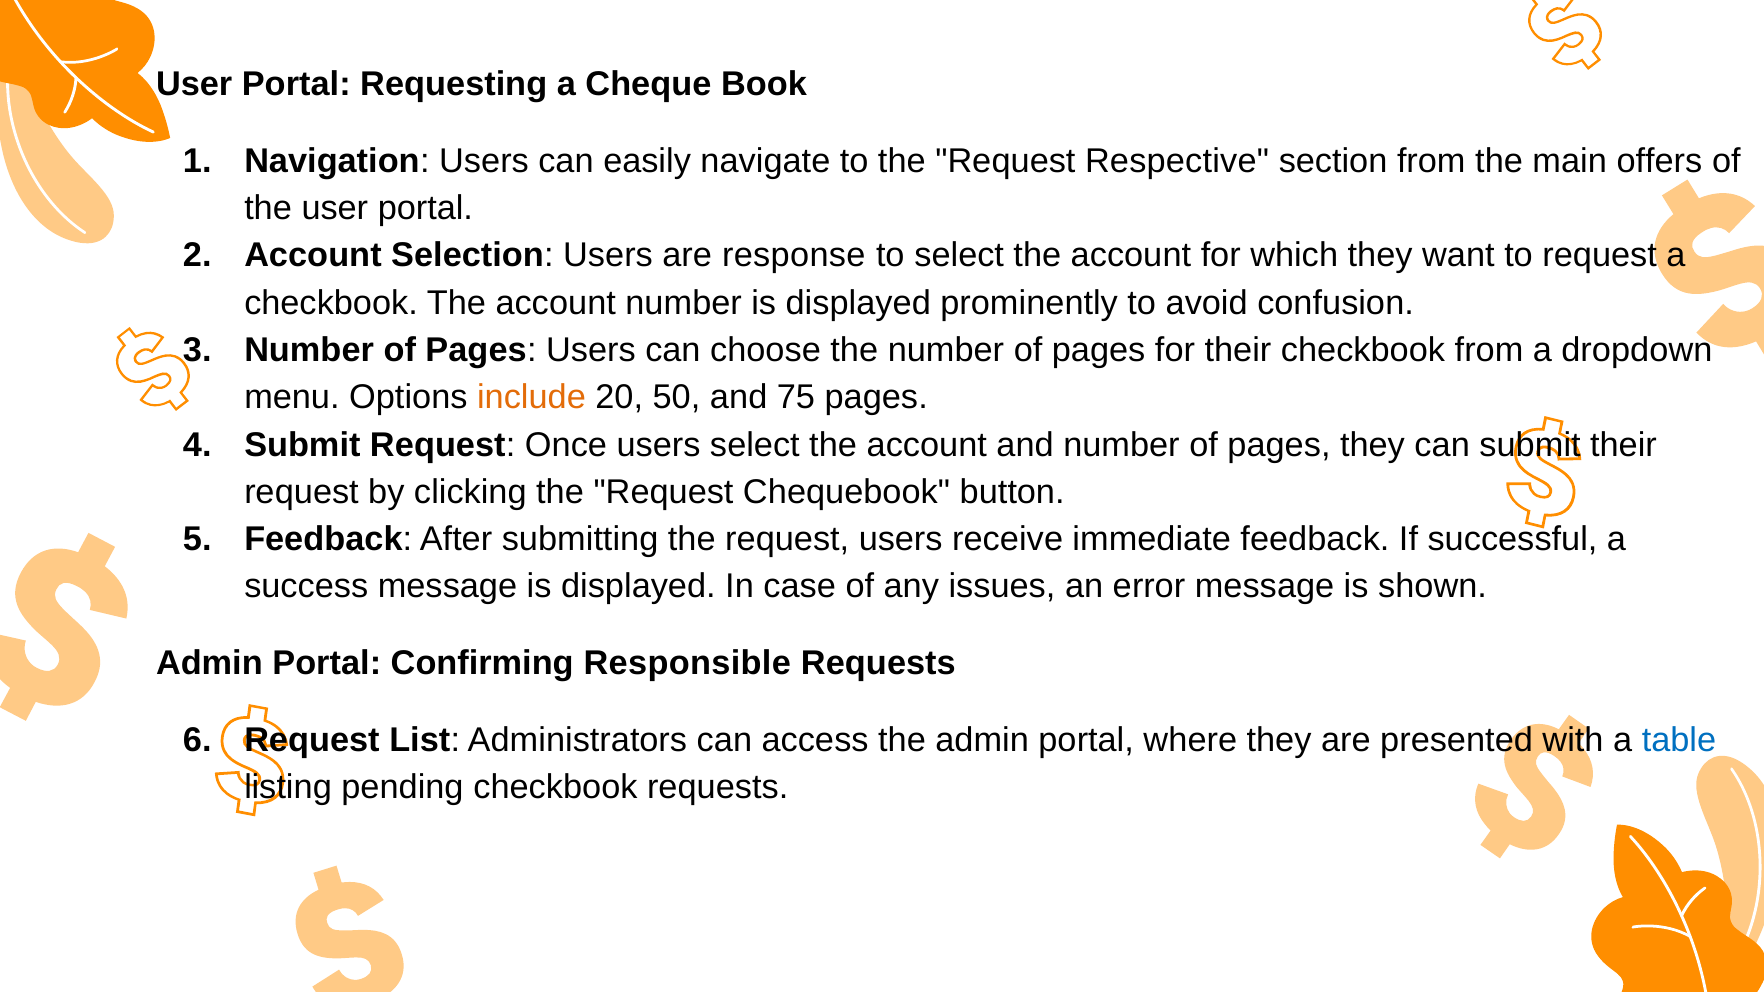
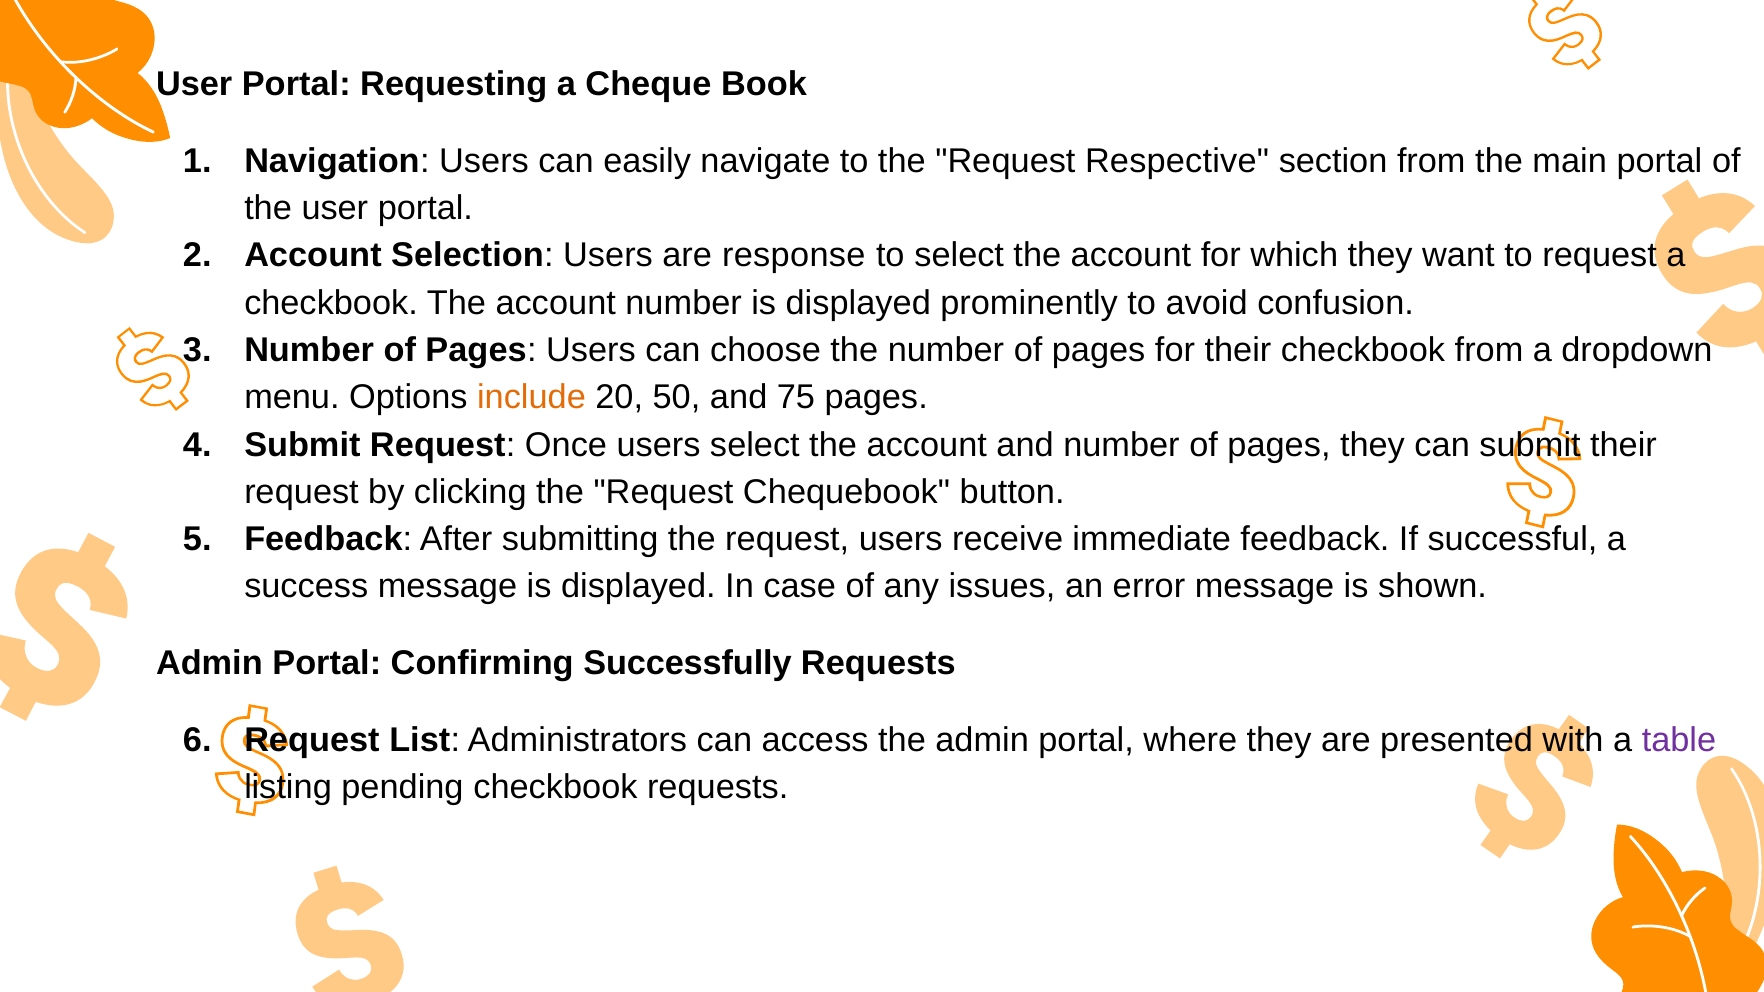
main offers: offers -> portal (1659, 161)
Responsible: Responsible -> Successfully (687, 663)
table colour: blue -> purple (1679, 740)
